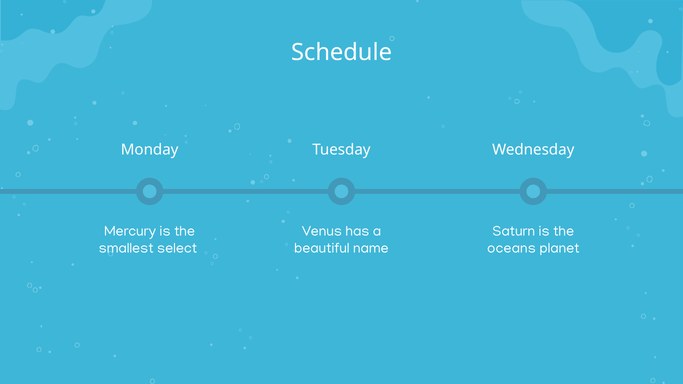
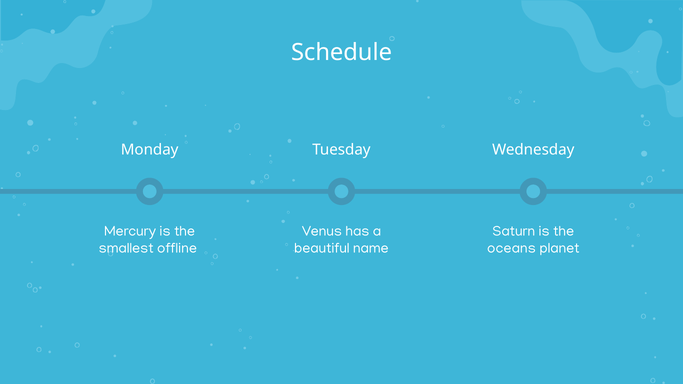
select: select -> offline (177, 248)
